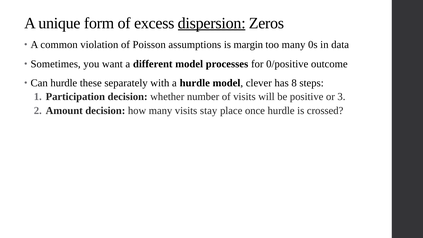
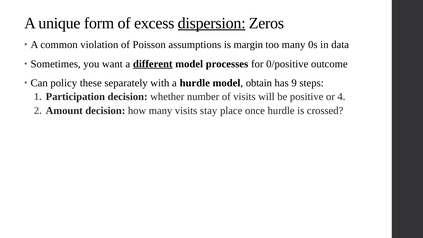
different underline: none -> present (153, 64)
Can hurdle: hurdle -> policy (64, 83)
clever: clever -> obtain (259, 83)
8: 8 -> 9 (294, 83)
3: 3 -> 4 (341, 97)
